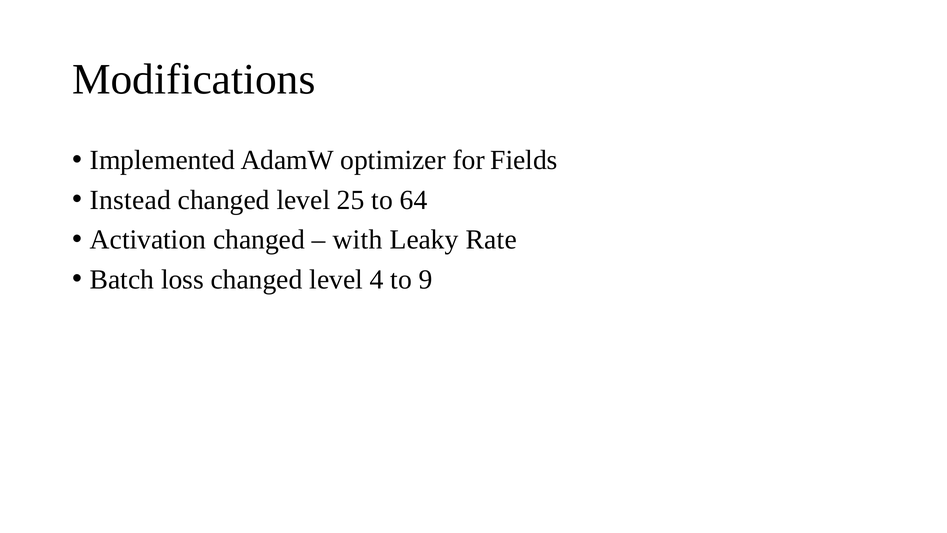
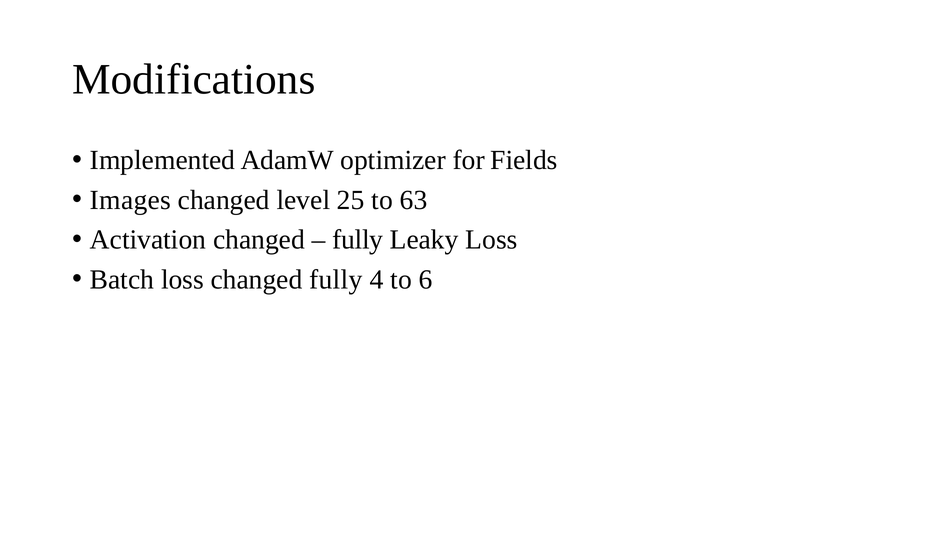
Instead: Instead -> Images (130, 200)
64: 64 -> 63 (414, 200)
with: with -> fully (358, 240)
Leaky Rate: Rate -> Loss (492, 240)
level: level -> fully (336, 279)
9: 9 -> 6 (426, 279)
